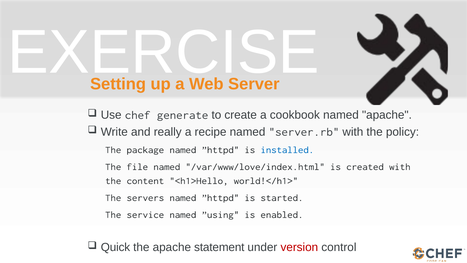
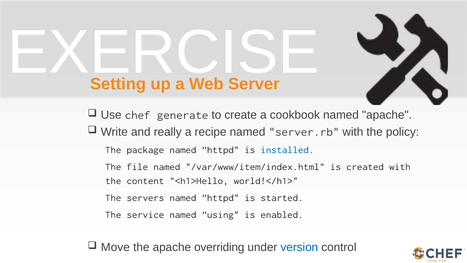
/var/www/love/index.html: /var/www/love/index.html -> /var/www/item/index.html (255, 167)
Quick: Quick -> Move (115, 247)
statement: statement -> overriding (219, 247)
version colour: red -> blue (299, 247)
